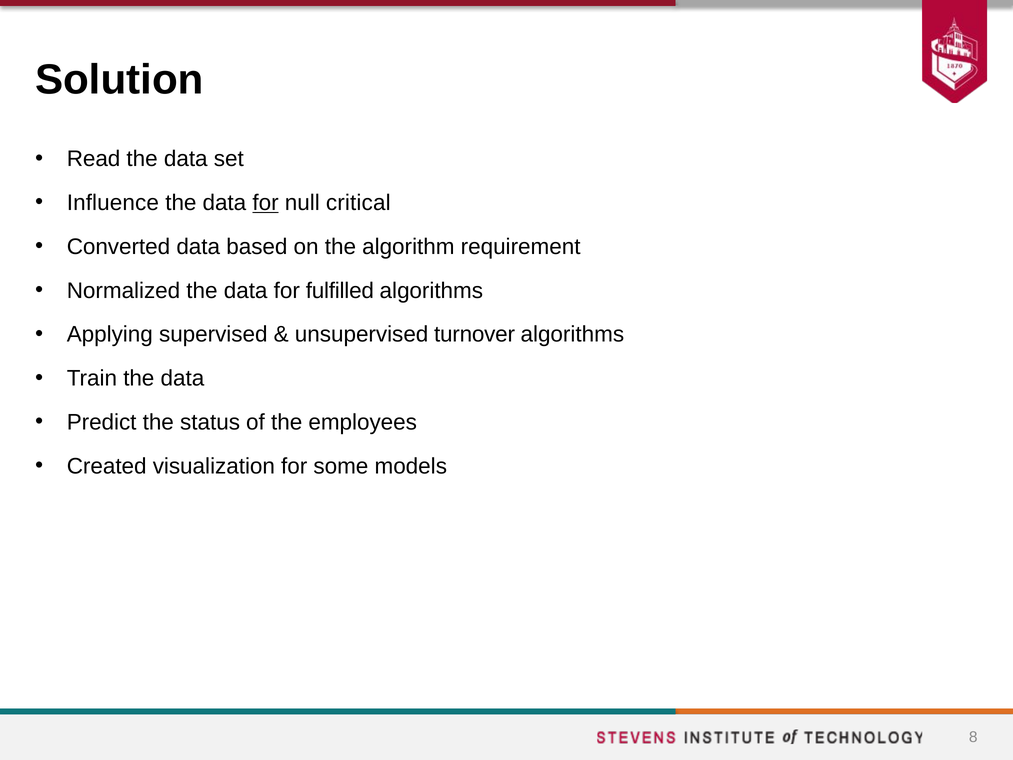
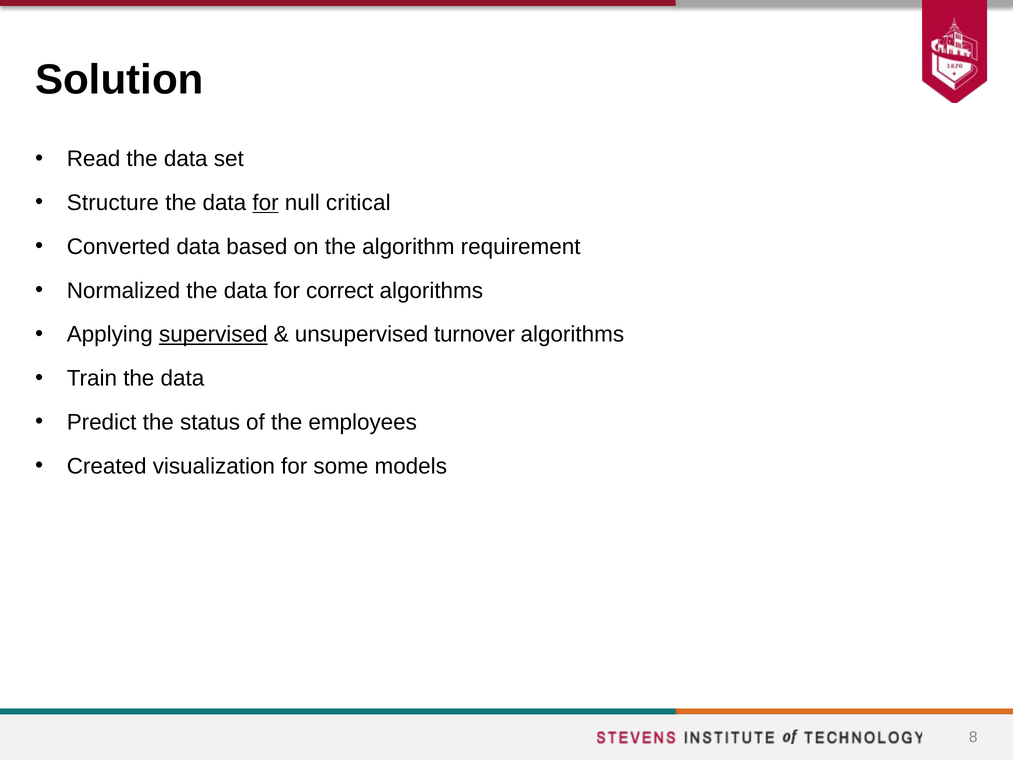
Influence: Influence -> Structure (113, 203)
fulfilled: fulfilled -> correct (340, 291)
supervised underline: none -> present (213, 334)
